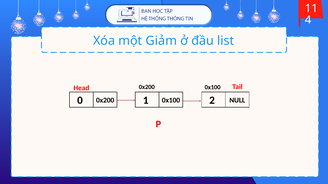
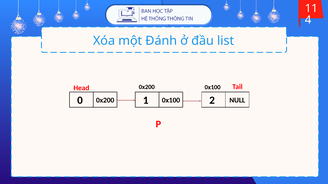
Giảm: Giảm -> Đánh (161, 41)
